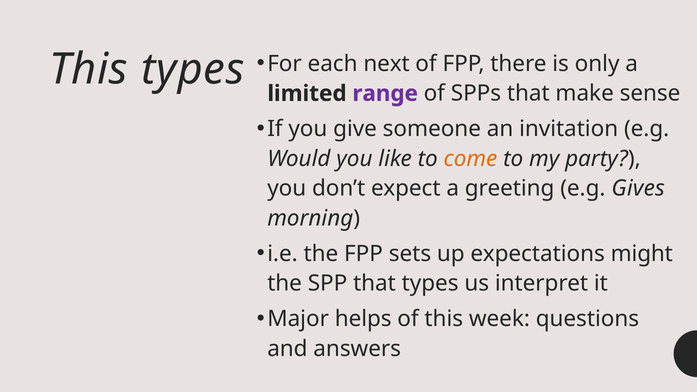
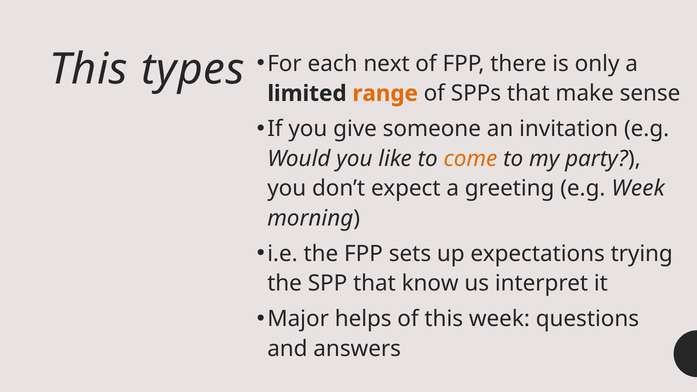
range colour: purple -> orange (385, 93)
e.g Gives: Gives -> Week (638, 188)
might: might -> trying (642, 254)
that types: types -> know (430, 283)
